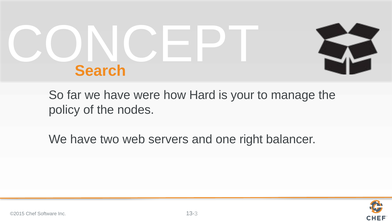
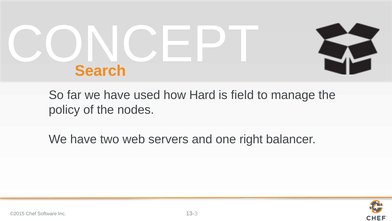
were: were -> used (147, 95)
your: your -> field (242, 95)
